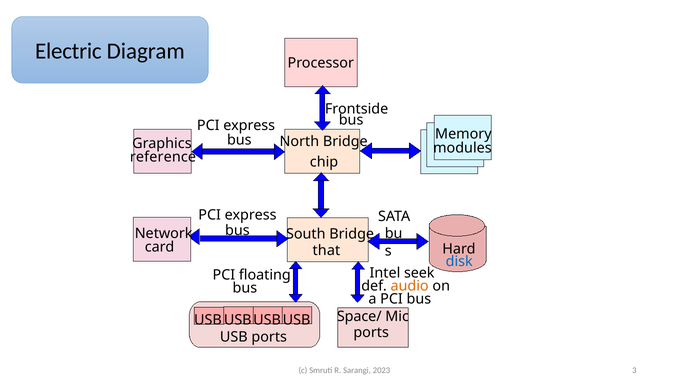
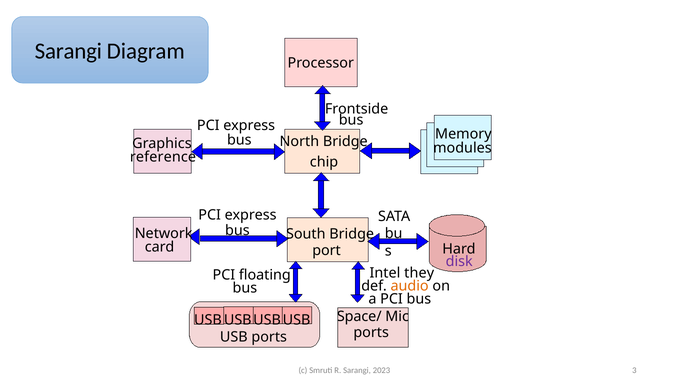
Electric: Electric -> Sarangi (68, 51)
that: that -> port (327, 250)
disk colour: blue -> purple (459, 261)
seek: seek -> they (419, 273)
